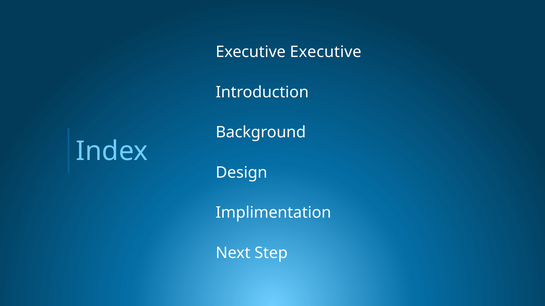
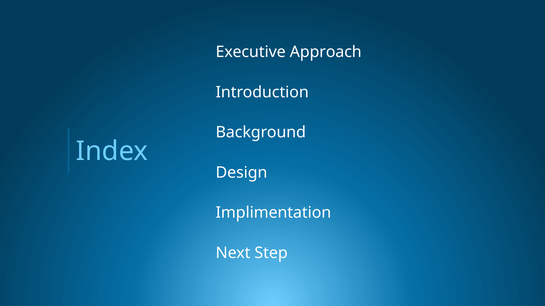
Executive Executive: Executive -> Approach (326, 52)
